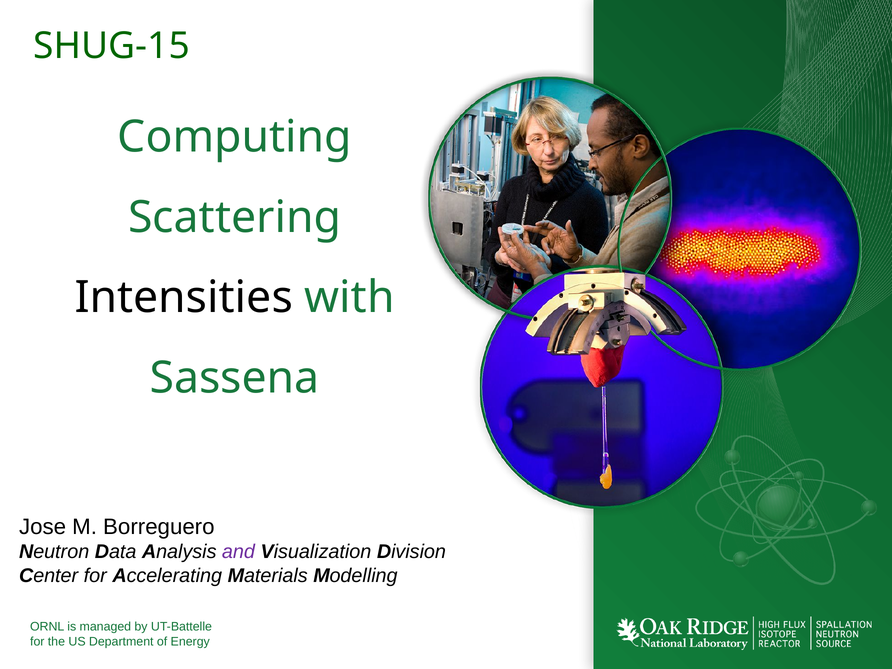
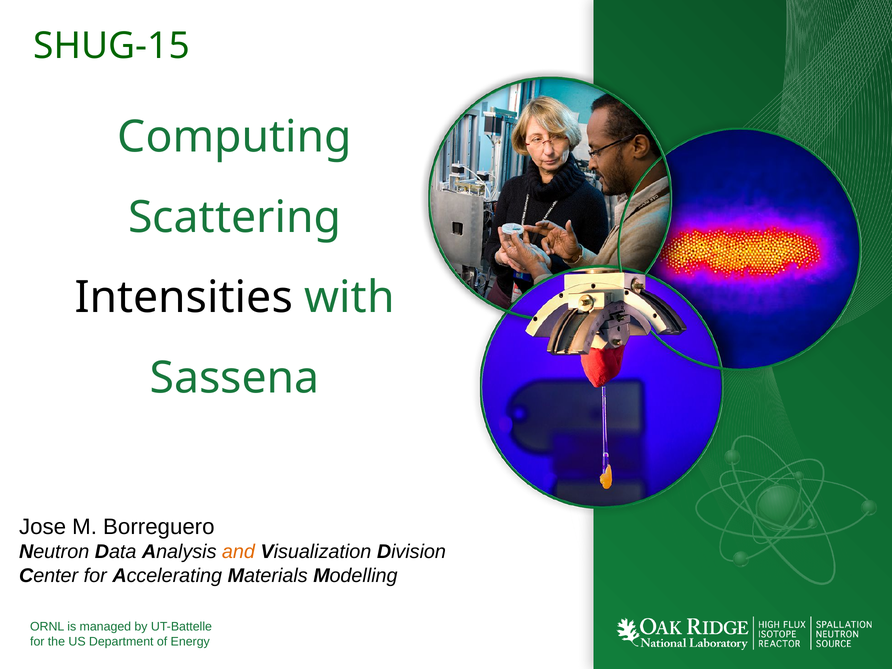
and colour: purple -> orange (238, 552)
